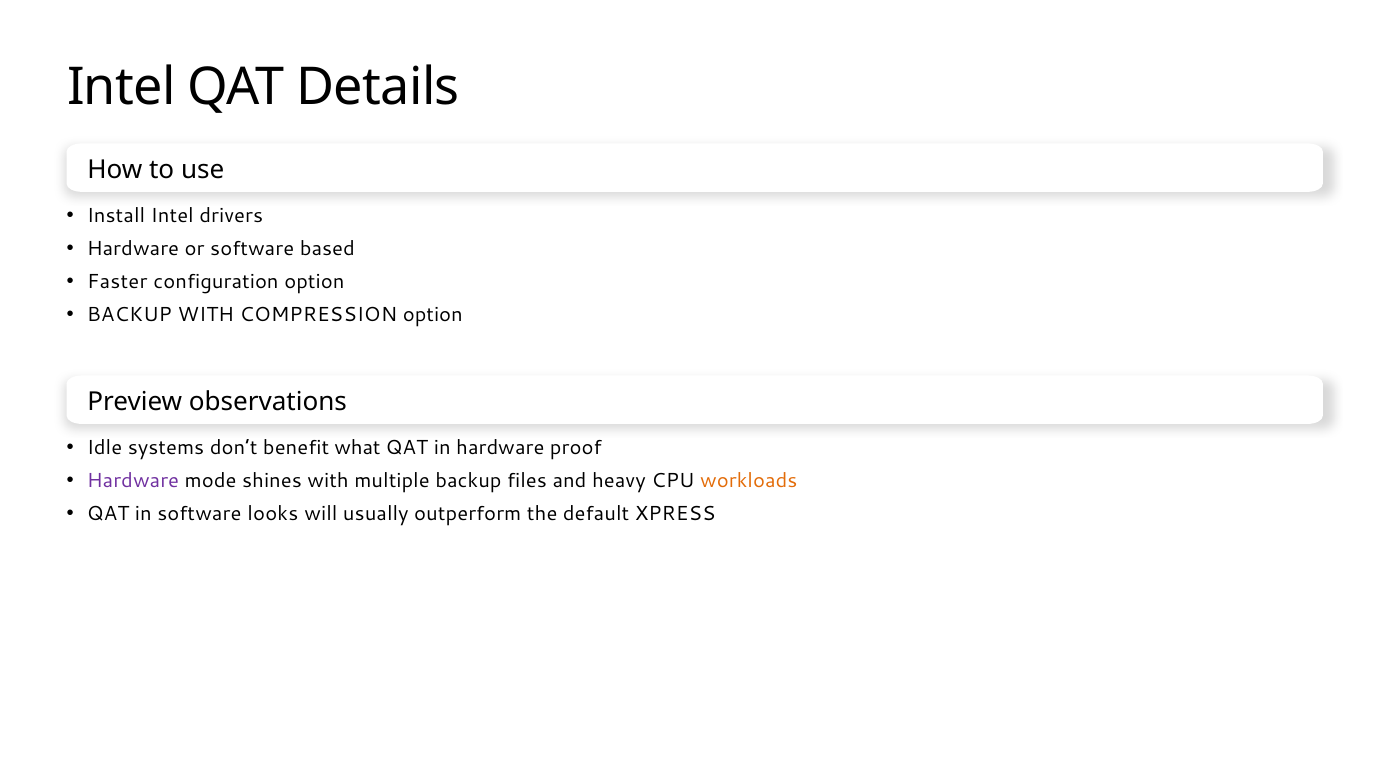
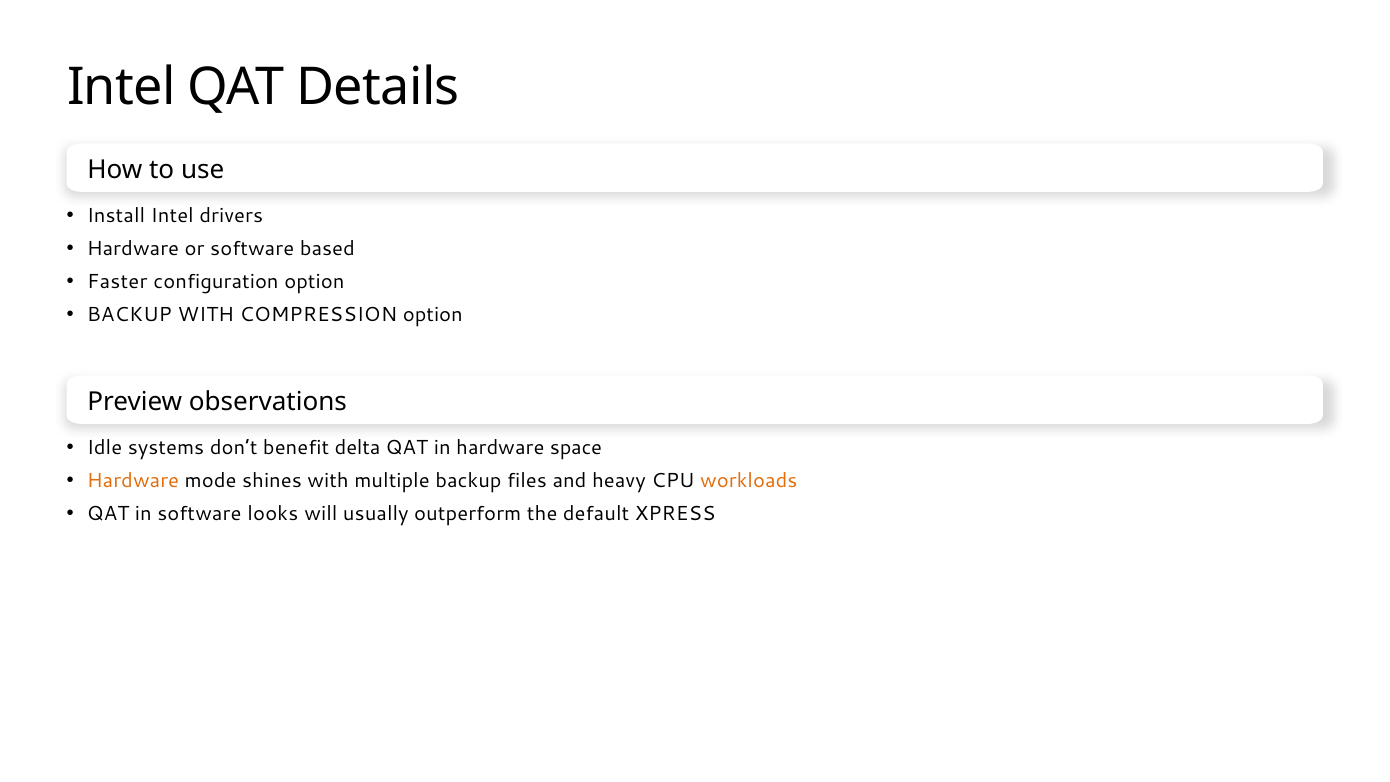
what: what -> delta (358, 448)
proof: proof -> space (576, 448)
Hardware colour: purple -> orange (133, 481)
